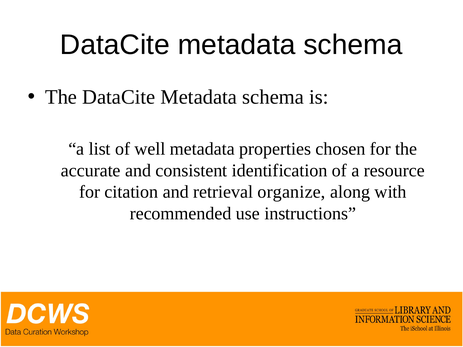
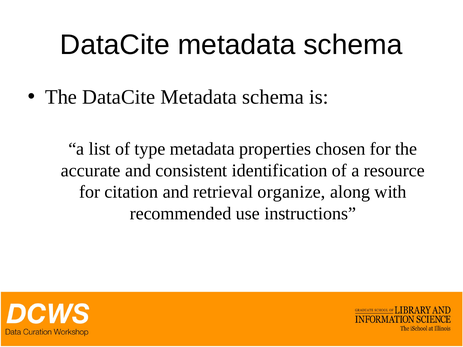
well: well -> type (150, 149)
